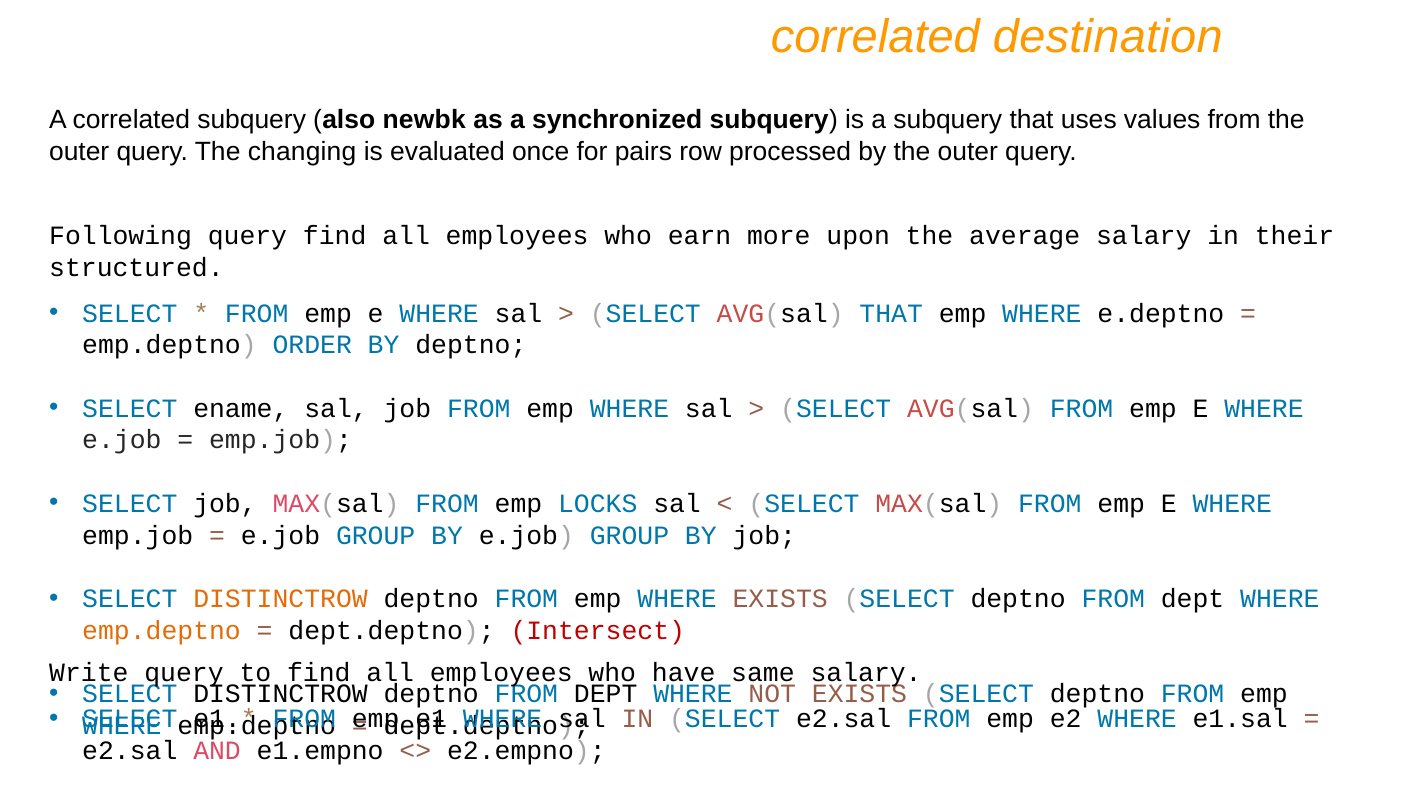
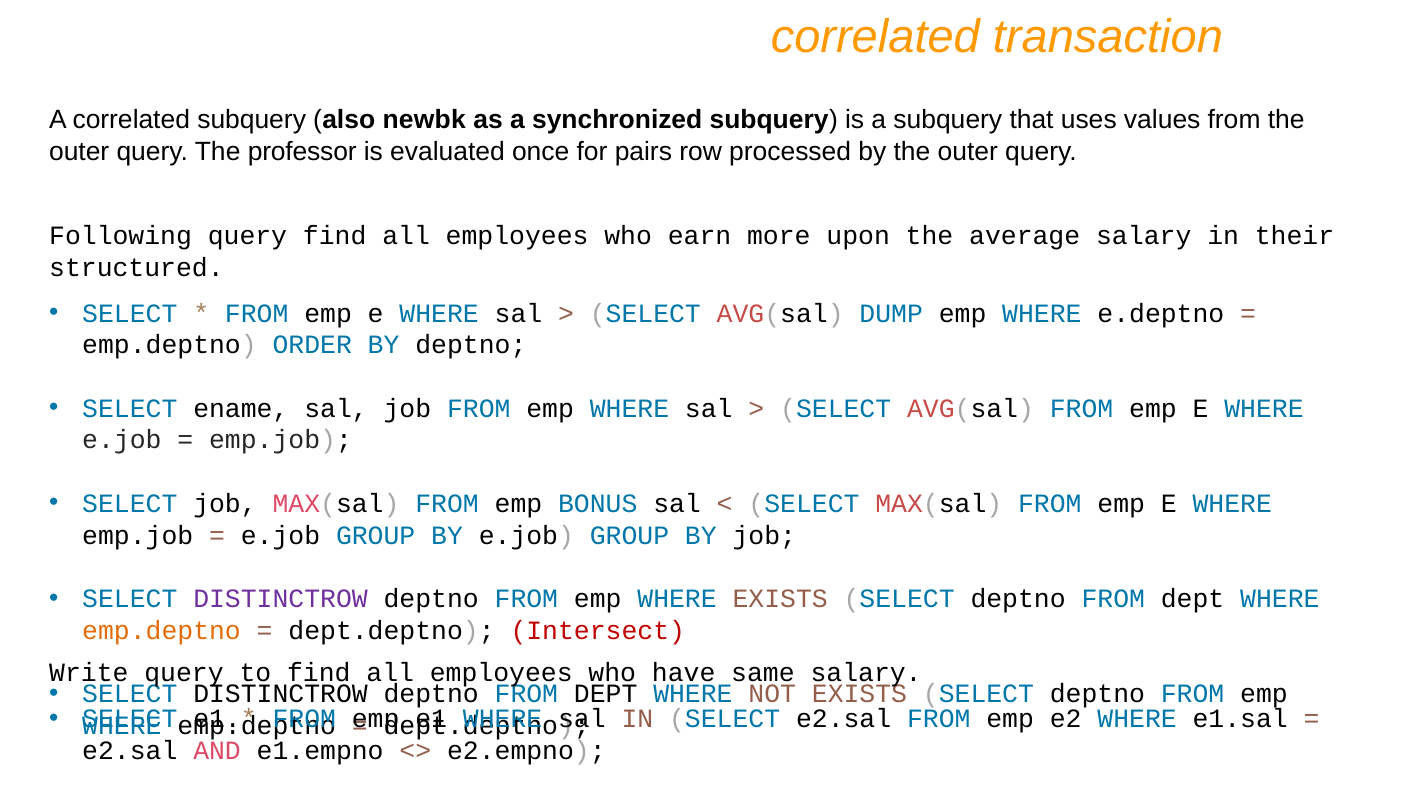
destination: destination -> transaction (1108, 37)
changing: changing -> professor (302, 152)
AVG(sal THAT: THAT -> DUMP (891, 313)
LOCKS: LOCKS -> BONUS (598, 504)
DISTINCTROW colour: orange -> purple (281, 599)
